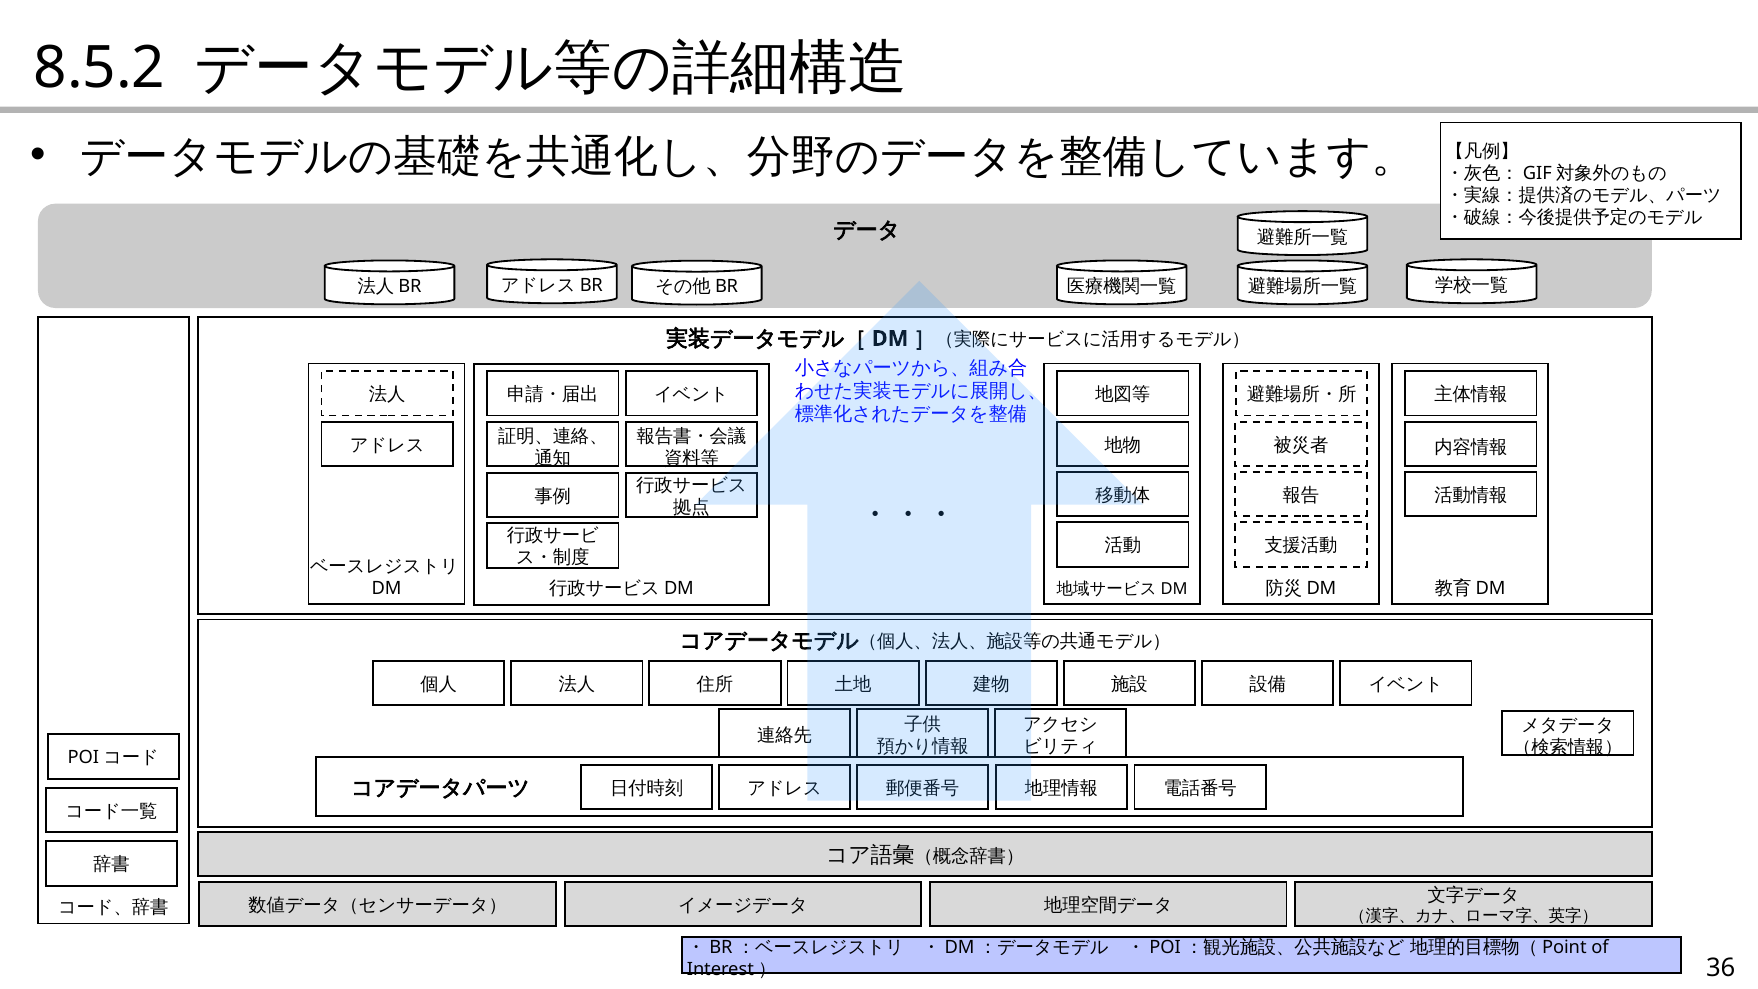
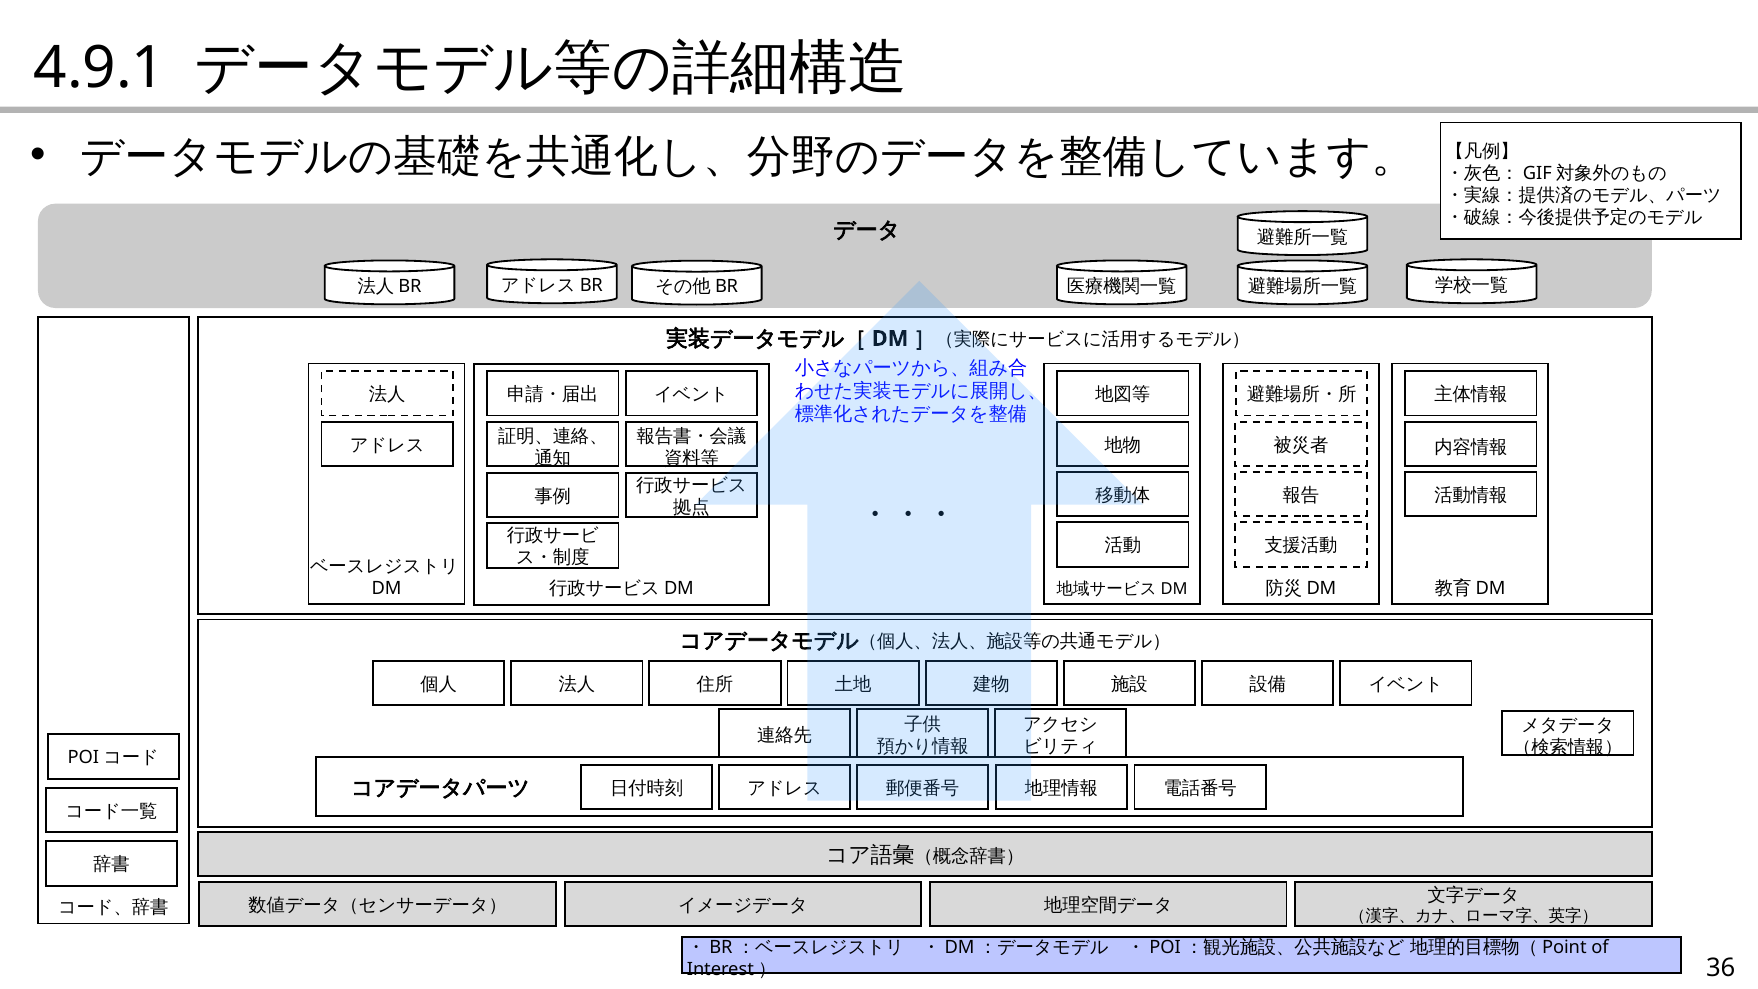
8.5.2: 8.5.2 -> 4.9.1 (99, 68)
